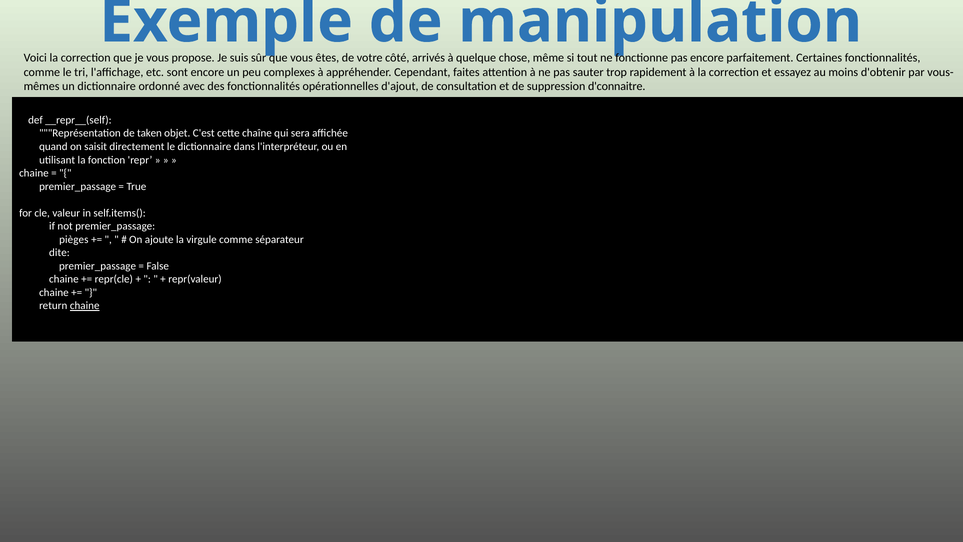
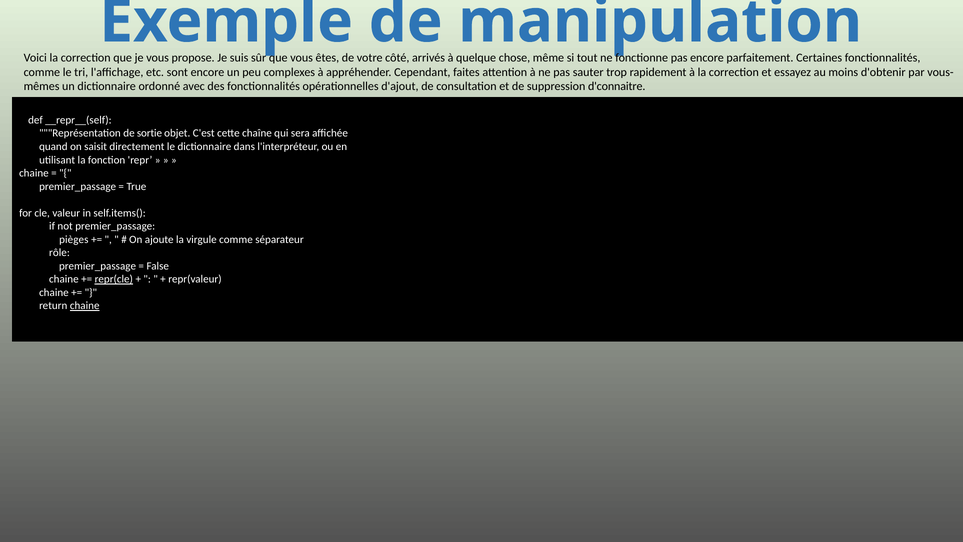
taken: taken -> sortie (149, 133)
dite: dite -> rôle (59, 253)
repr(cle underline: none -> present (114, 279)
